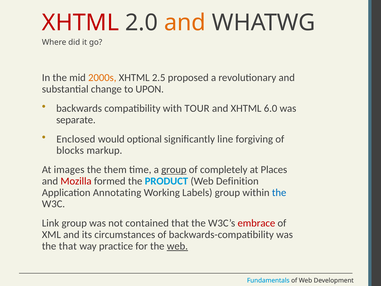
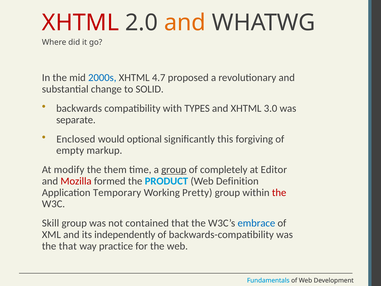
2000s colour: orange -> blue (102, 78)
2.5: 2.5 -> 4.7 (159, 78)
UPON: UPON -> SOLID (150, 89)
TOUR: TOUR -> TYPES (197, 108)
6.0: 6.0 -> 3.0 (271, 108)
line: line -> this (225, 139)
blocks: blocks -> empty (70, 150)
images: images -> modify (69, 170)
Places: Places -> Editor (274, 170)
Annotating: Annotating -> Temporary (117, 192)
Labels: Labels -> Pretty (197, 192)
the colour: blue -> red (279, 192)
Link: Link -> Skill (51, 223)
embrace colour: red -> blue (256, 223)
circumstances: circumstances -> independently (125, 234)
web underline: present -> none (177, 246)
